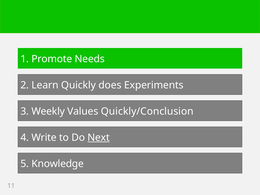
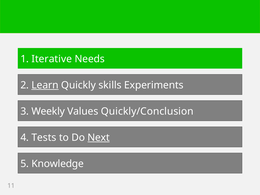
Promote: Promote -> Iterative (52, 59)
Learn underline: none -> present (45, 85)
does: does -> skills (110, 85)
Write: Write -> Tests (44, 138)
